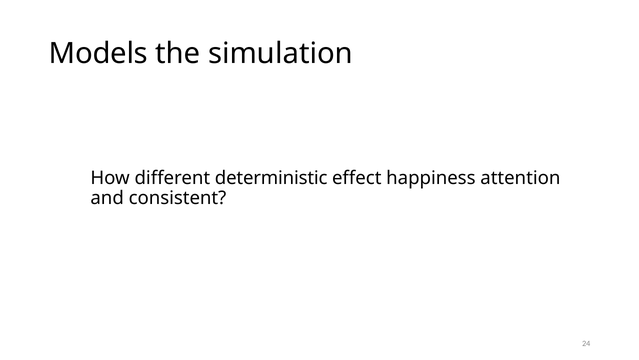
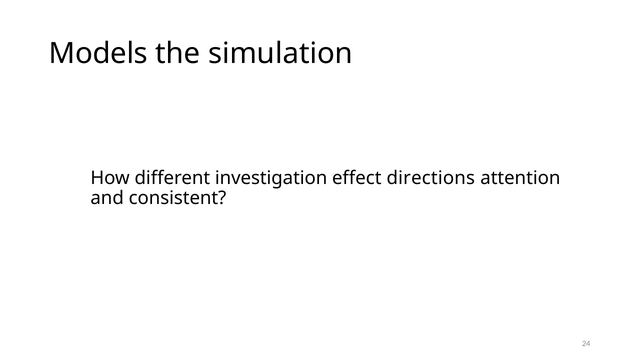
deterministic: deterministic -> investigation (271, 178)
happiness: happiness -> directions (431, 178)
